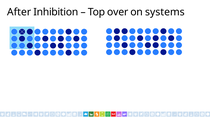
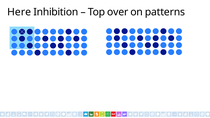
After: After -> Here (19, 12)
systems: systems -> patterns (165, 12)
